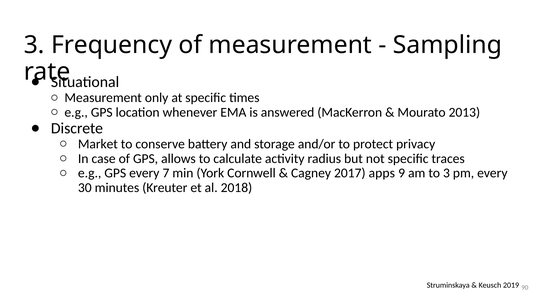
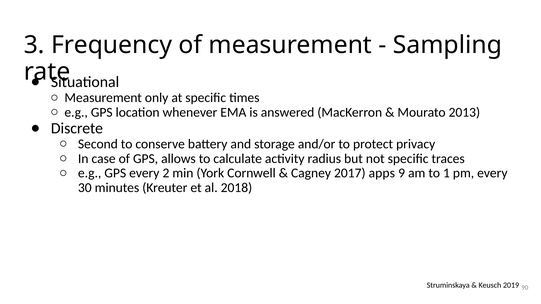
Market: Market -> Second (98, 144)
7: 7 -> 2 (166, 173)
to 3: 3 -> 1 (446, 173)
